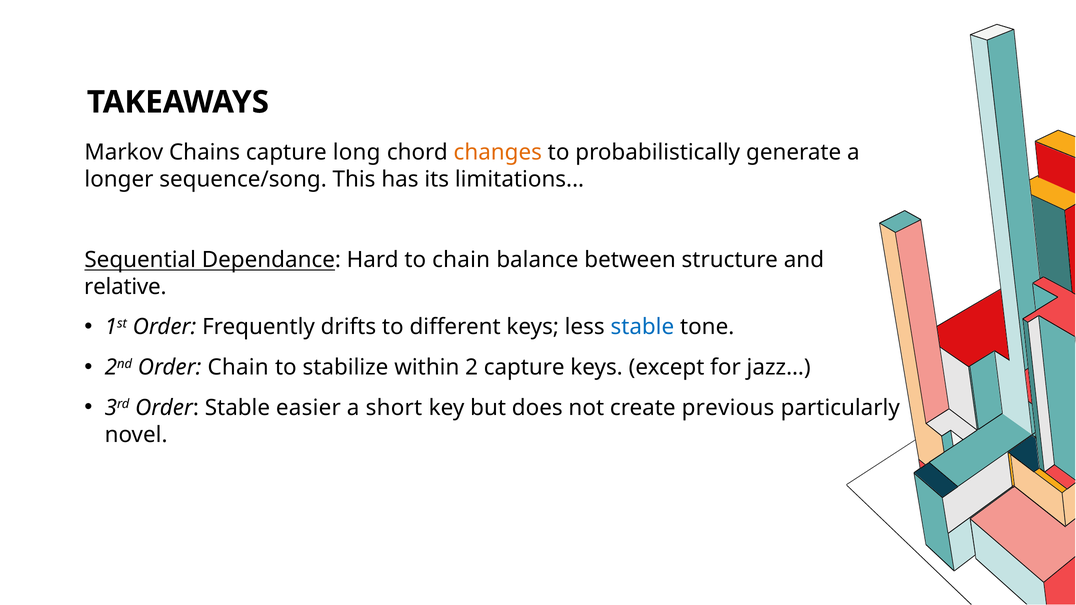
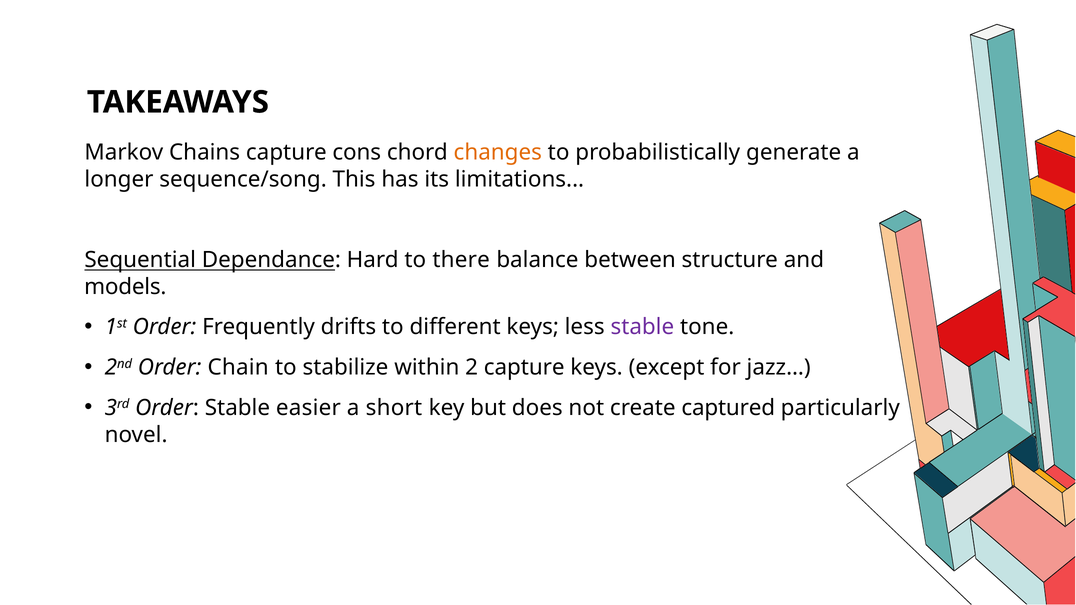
long: long -> cons (357, 152)
to chain: chain -> there (461, 260)
relative: relative -> models (125, 287)
stable colour: blue -> purple (642, 327)
previous: previous -> captured (728, 408)
